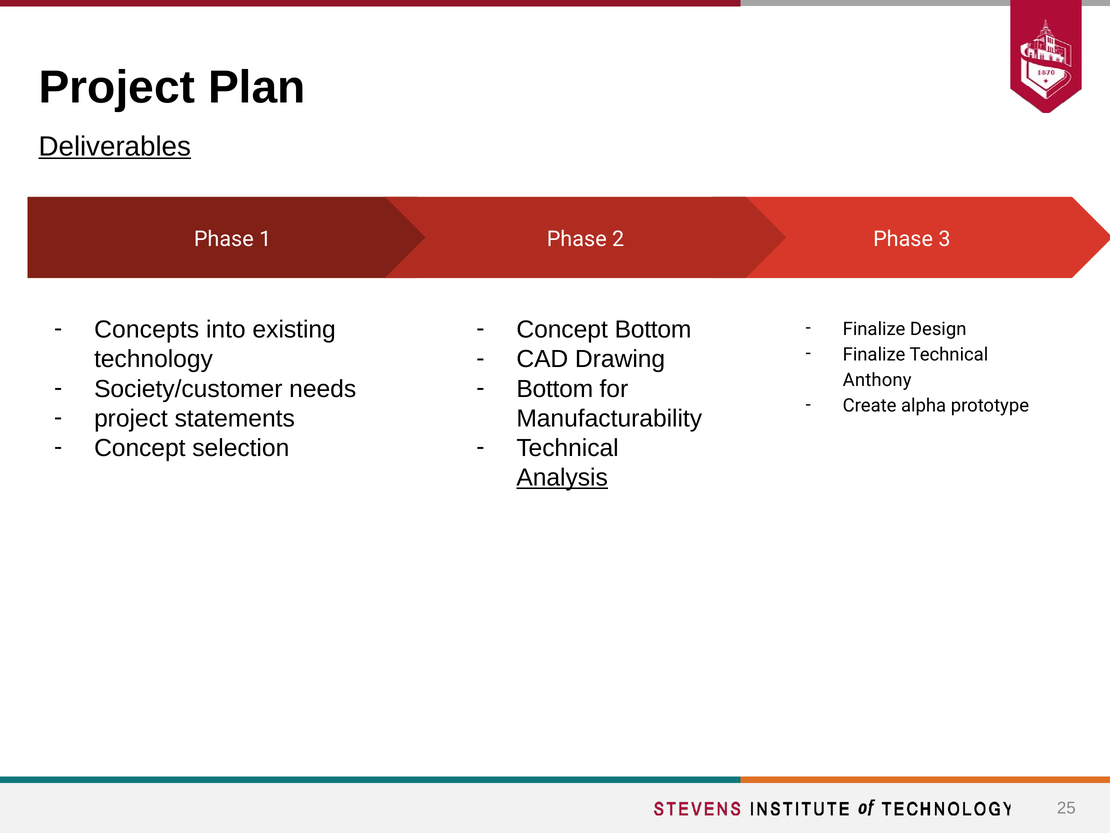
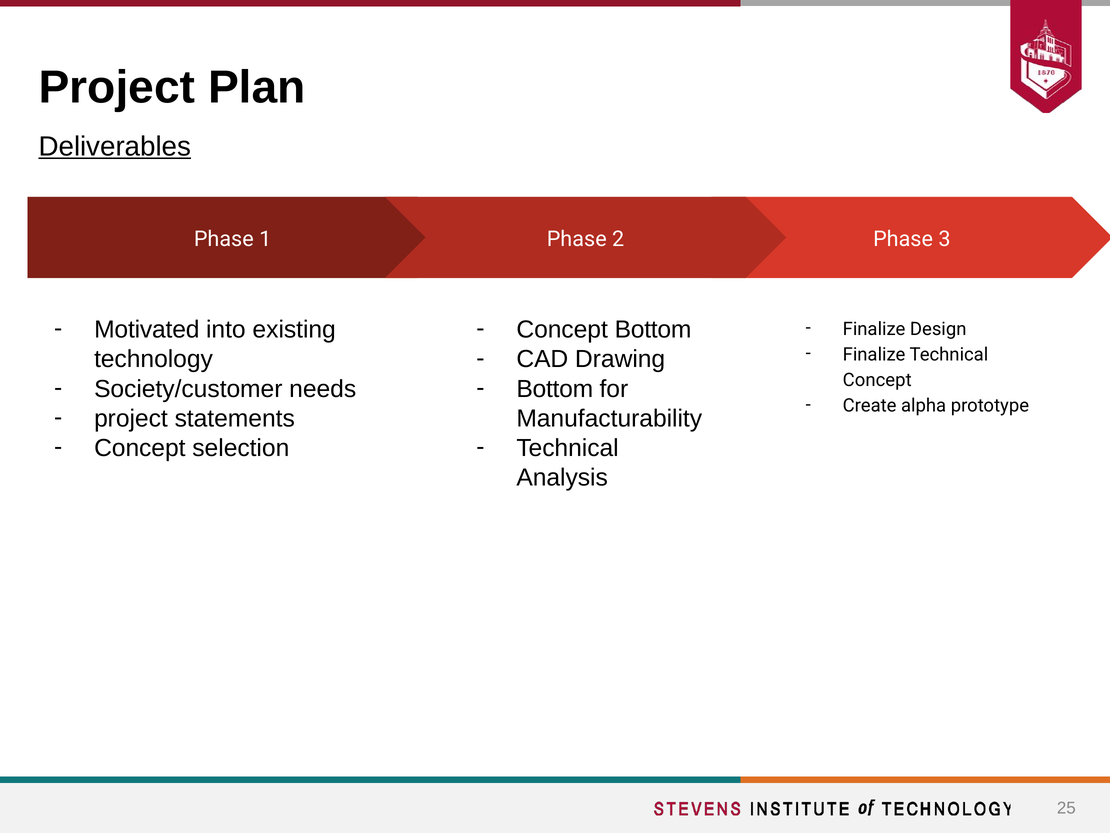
Concepts: Concepts -> Motivated (147, 330)
Anthony: Anthony -> Concept (877, 380)
Analysis underline: present -> none (562, 477)
